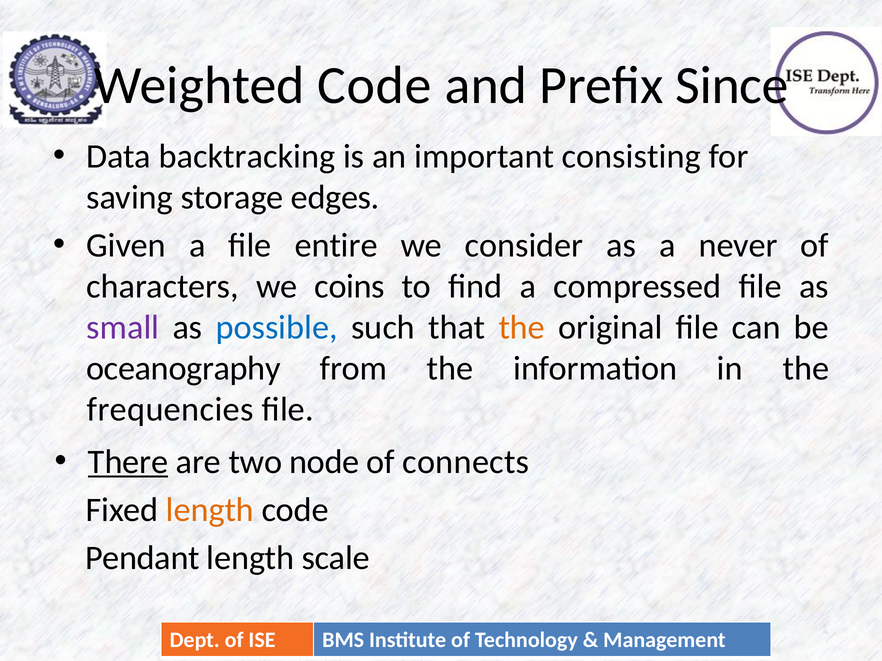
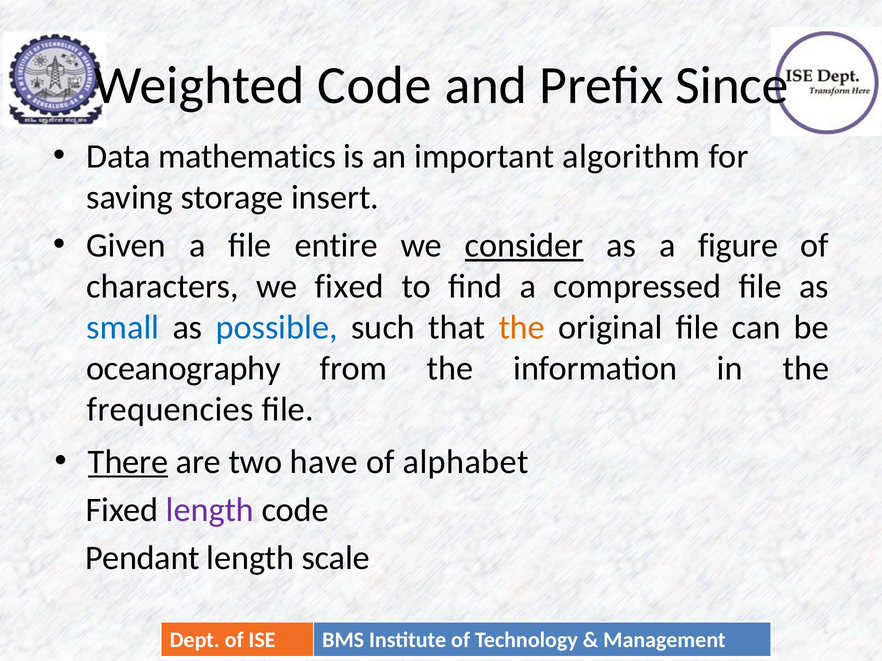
backtracking: backtracking -> mathematics (247, 157)
consisting: consisting -> algorithm (631, 157)
edges: edges -> insert (335, 198)
consider underline: none -> present (524, 246)
never: never -> figure (738, 246)
we coins: coins -> fixed (349, 287)
small colour: purple -> blue (123, 328)
node: node -> have (324, 462)
connects: connects -> alphabet (466, 462)
length colour: orange -> purple (210, 510)
